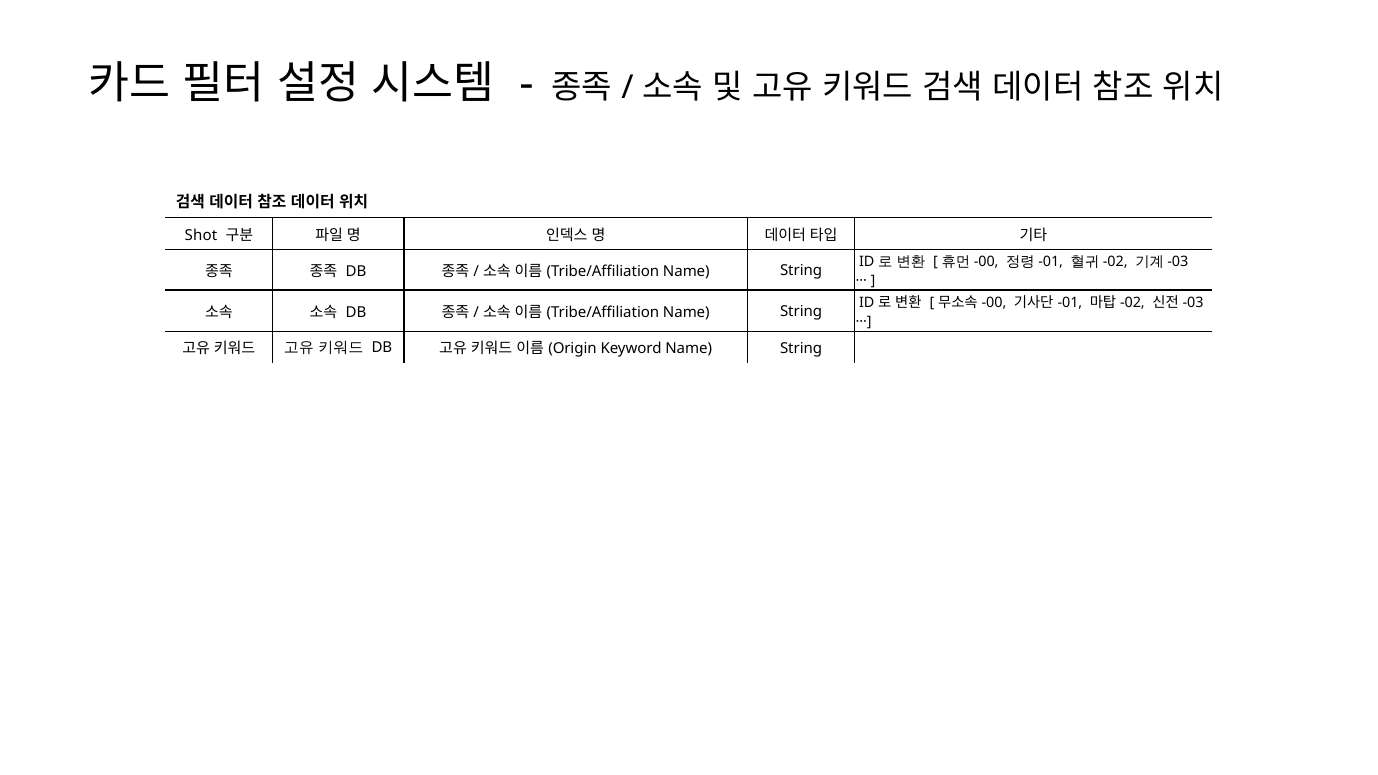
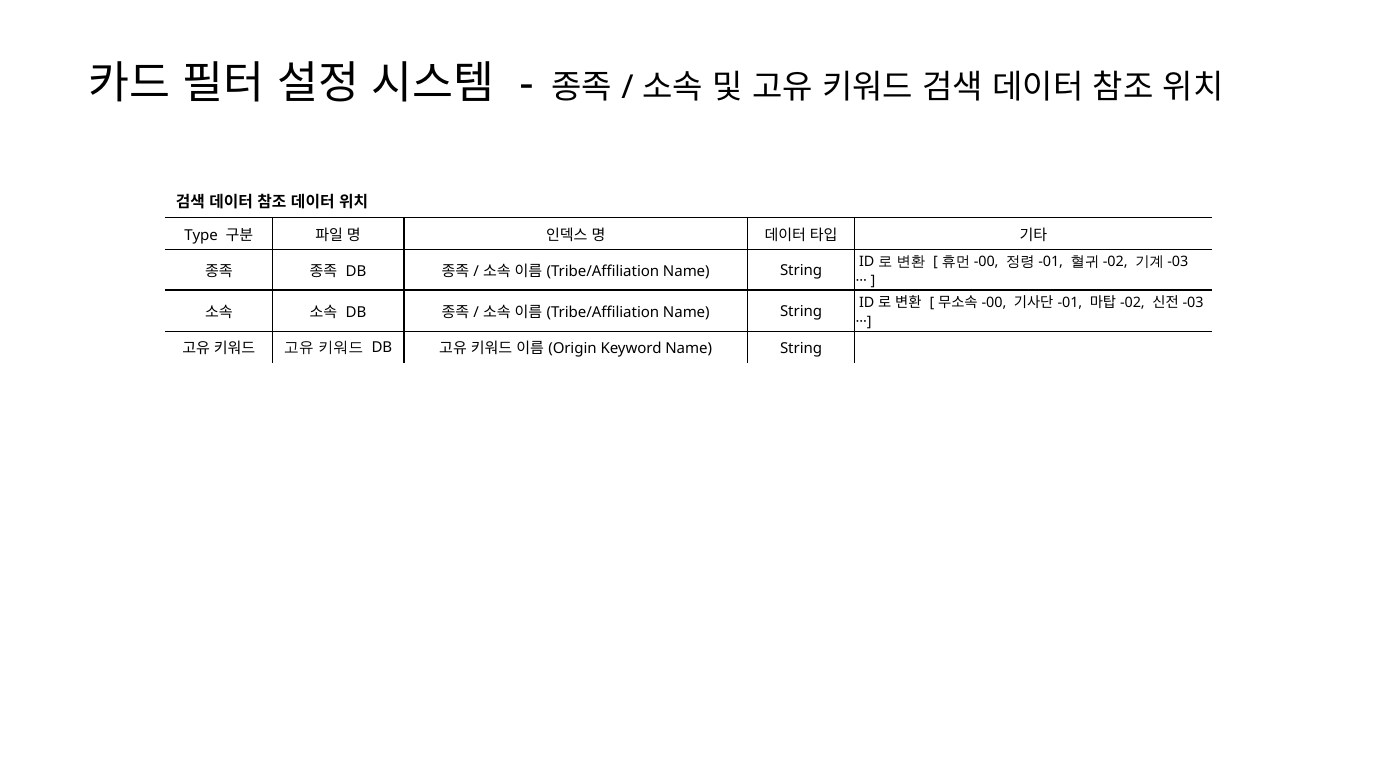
Shot: Shot -> Type (201, 235)
